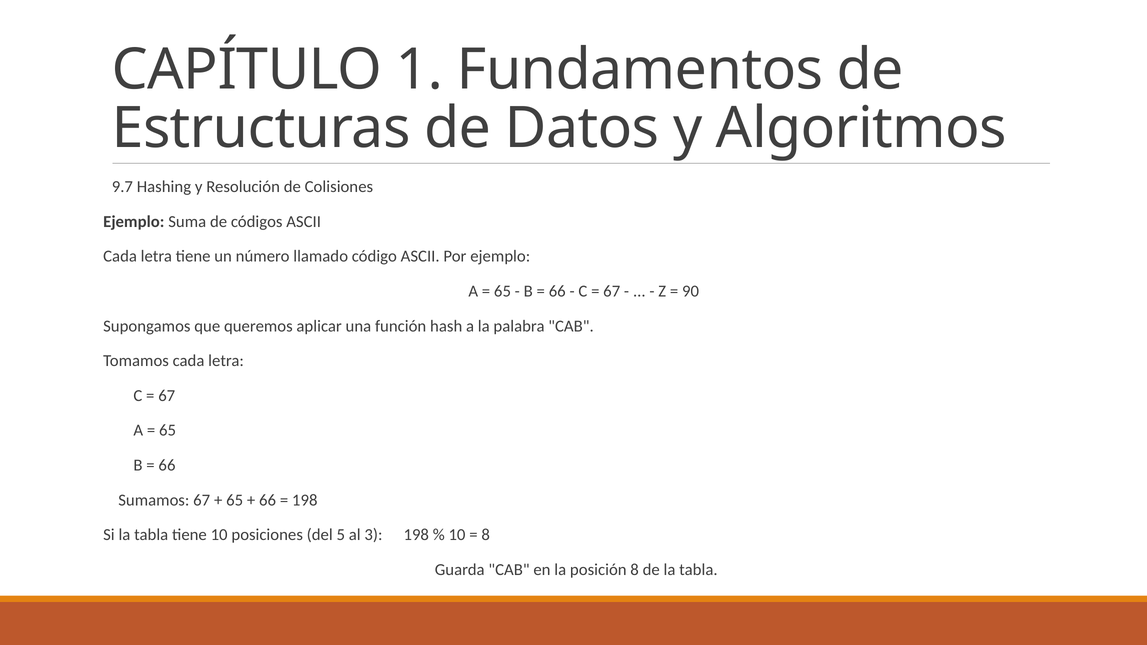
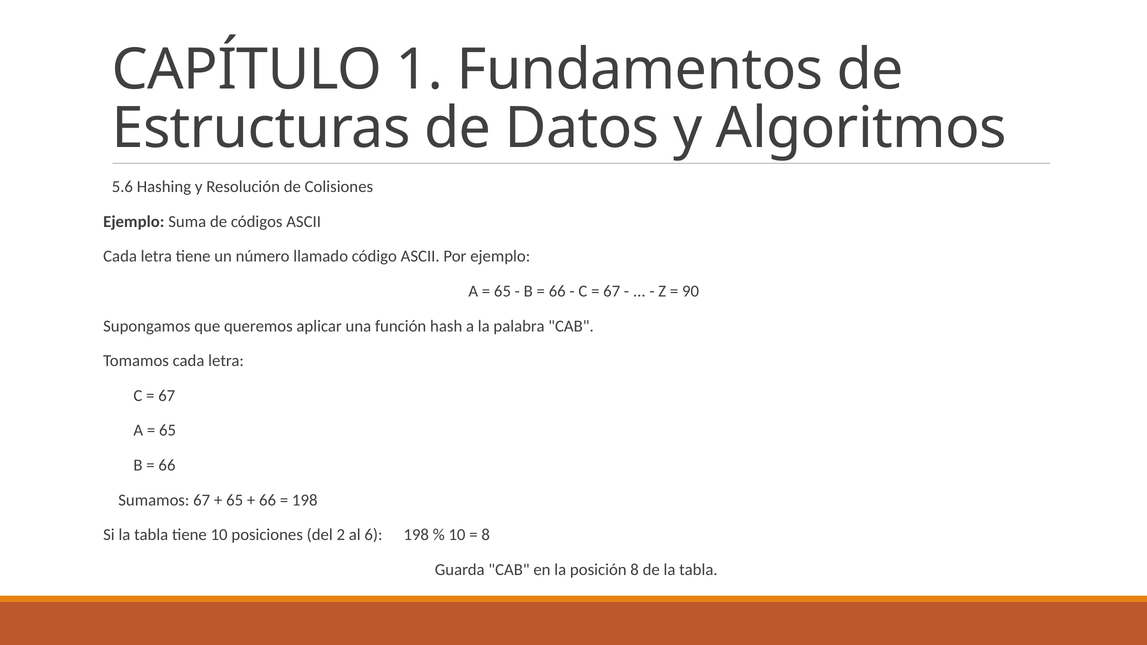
9.7: 9.7 -> 5.6 (122, 187)
5: 5 -> 2 (341, 535)
3: 3 -> 6 (373, 535)
